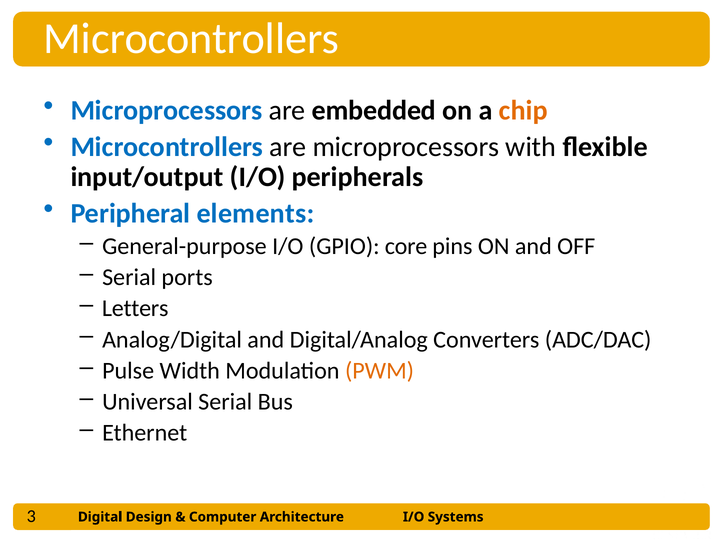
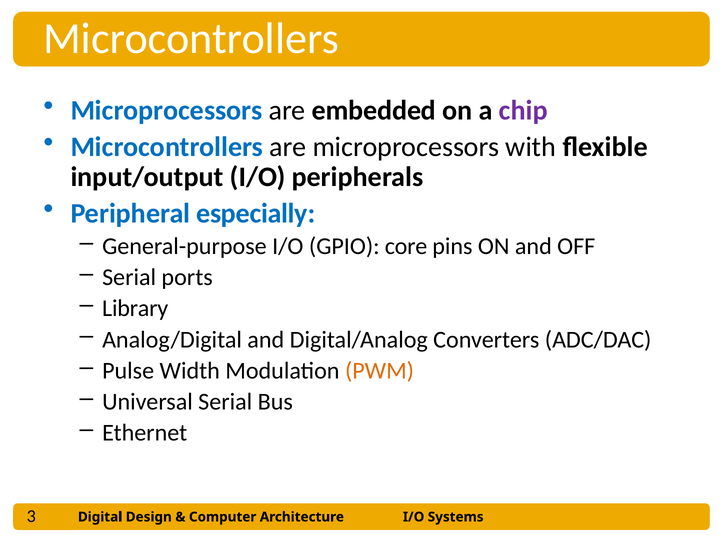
chip colour: orange -> purple (523, 110)
elements: elements -> especially (256, 213)
Letters: Letters -> Library (135, 308)
